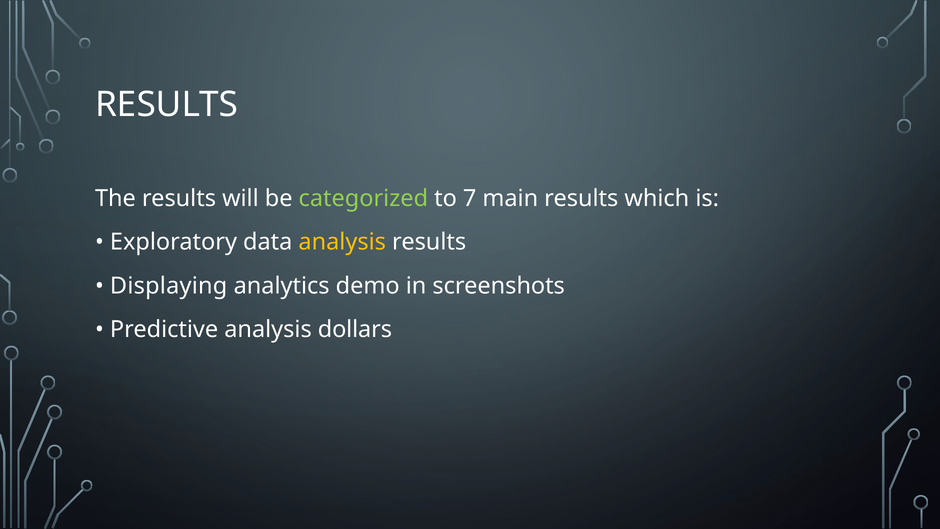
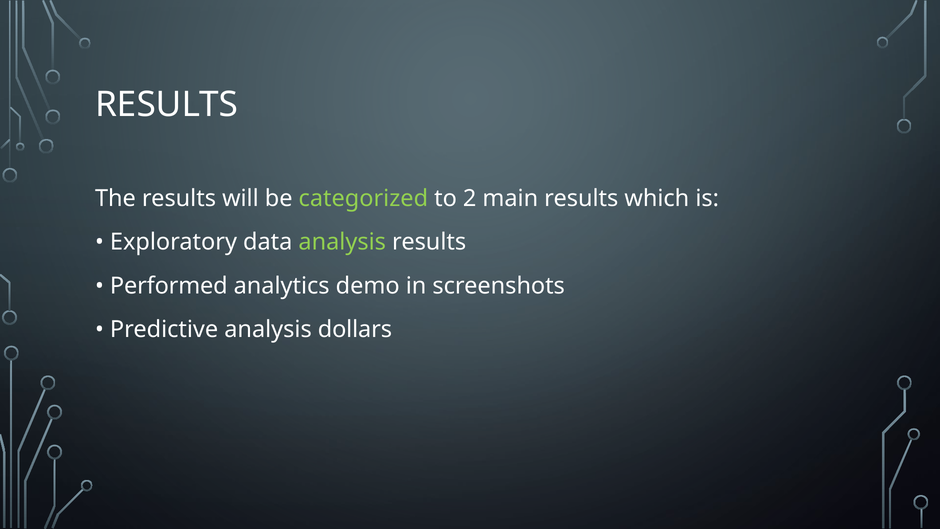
7: 7 -> 2 (470, 198)
analysis colour: yellow -> light green (342, 242)
Displaying: Displaying -> Performed (169, 286)
